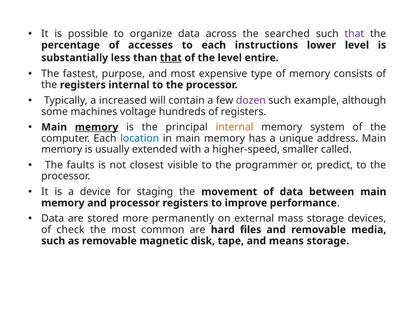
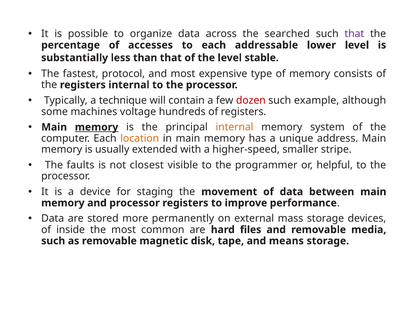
instructions: instructions -> addressable (266, 45)
that underline: present -> none (171, 58)
entire: entire -> stable (262, 58)
purpose: purpose -> protocol (123, 74)
increased: increased -> technique (123, 100)
dozen colour: purple -> red (251, 100)
location colour: blue -> orange (140, 138)
called: called -> stripe (336, 149)
predict: predict -> helpful (335, 165)
check: check -> inside (71, 229)
